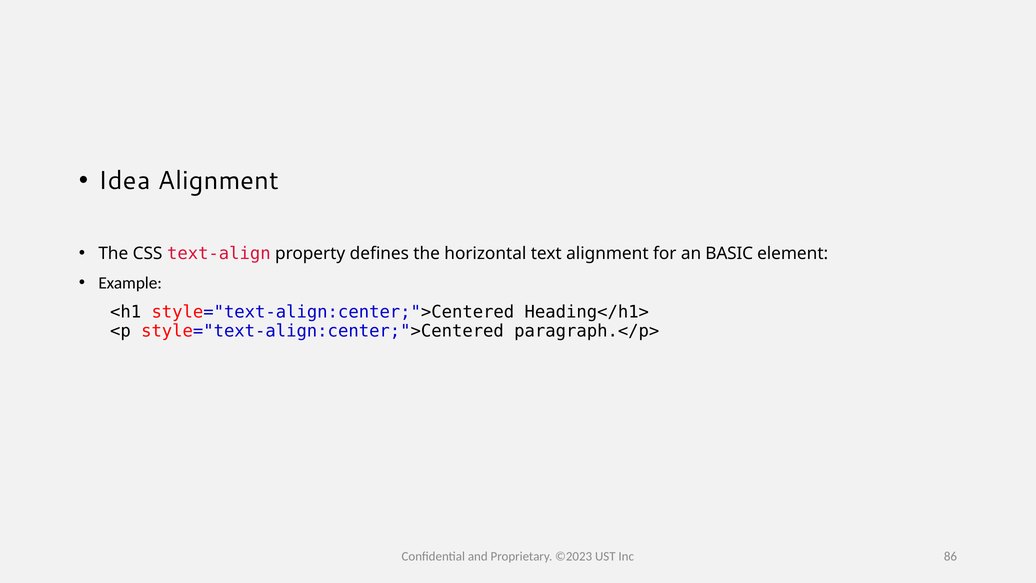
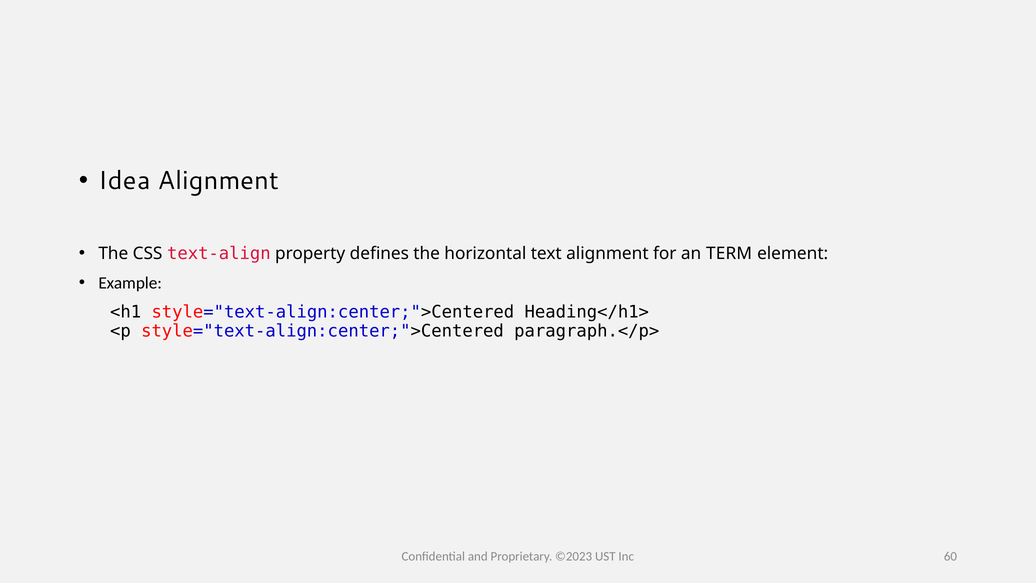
BASIC: BASIC -> TERM (729, 253)
86: 86 -> 60 (950, 556)
